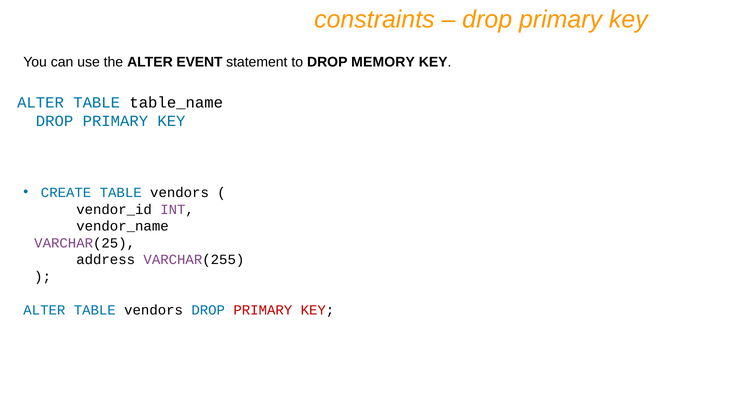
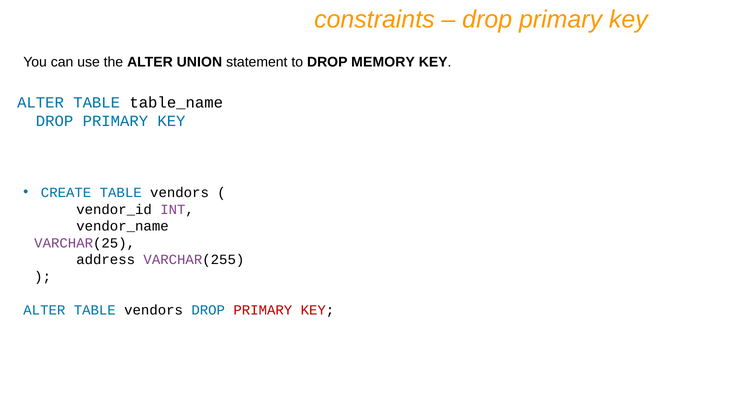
EVENT: EVENT -> UNION (199, 62)
